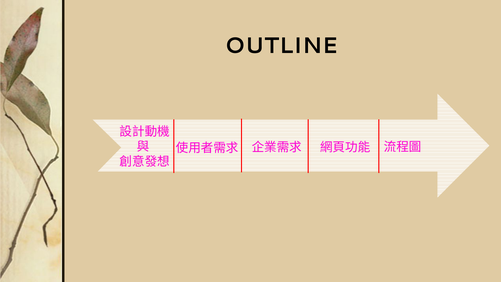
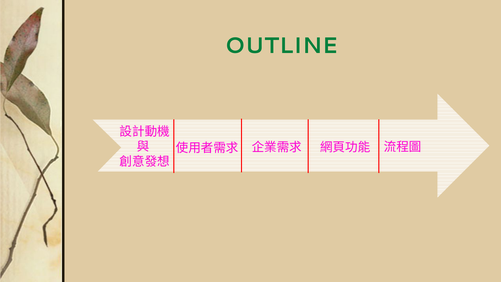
OUTLINE colour: black -> green (281, 46)
